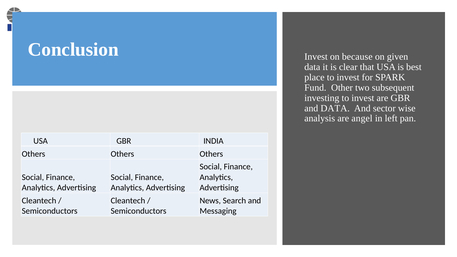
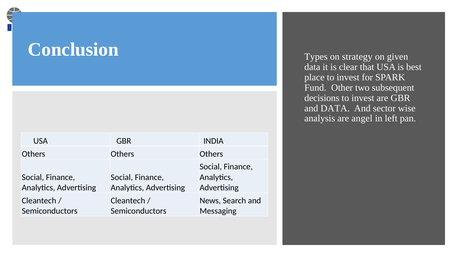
Conclusion Invest: Invest -> Types (316, 57)
because: because -> strategy (357, 57)
investing: investing -> decisions (322, 98)
